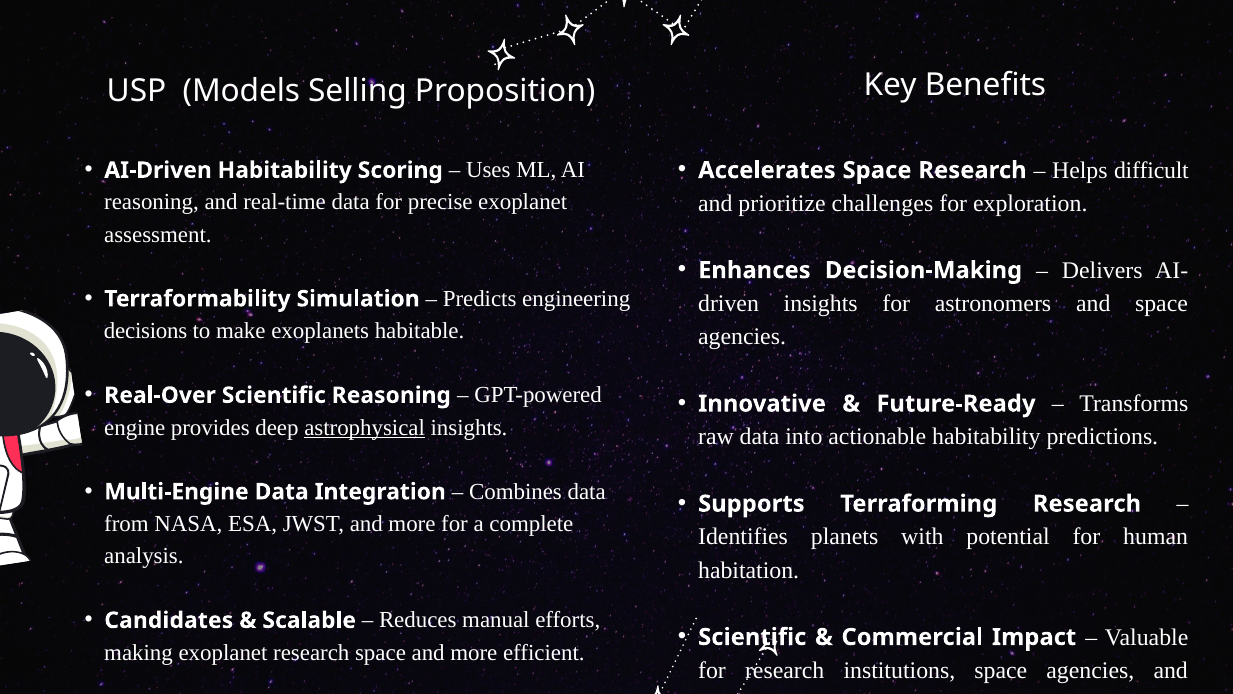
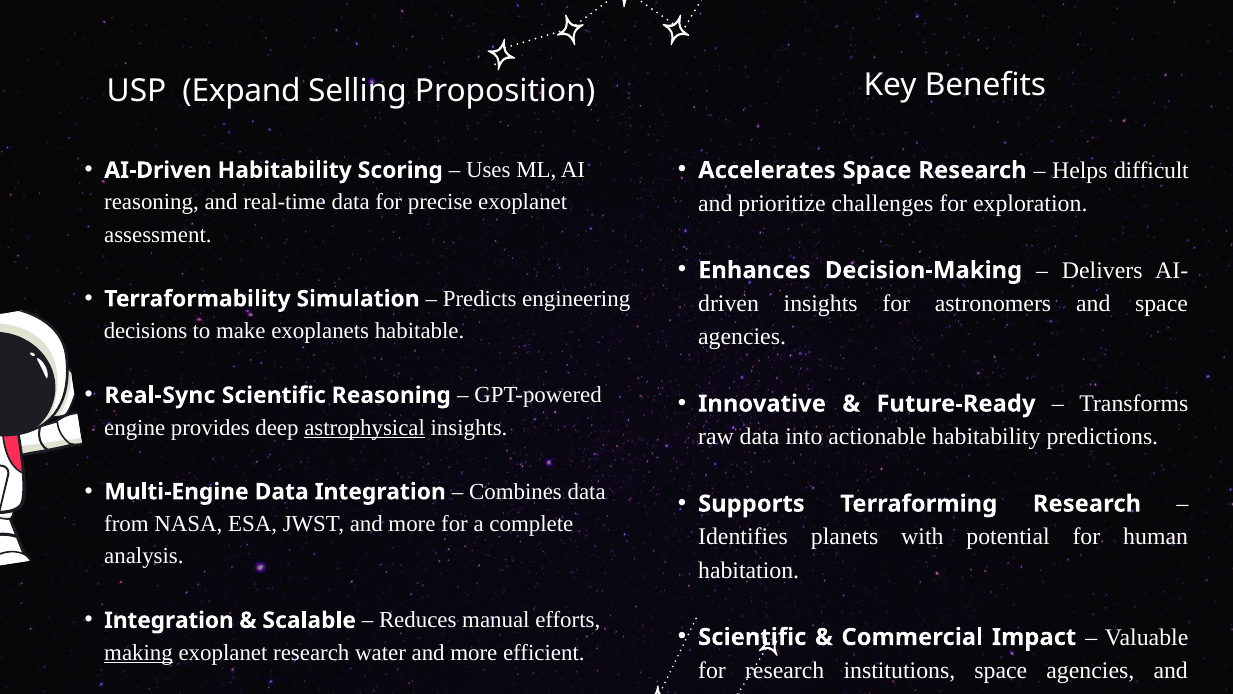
Models: Models -> Expand (241, 91)
Real-Over: Real-Over -> Real-Sync (160, 395)
Candidates: Candidates -> Integration (169, 620)
making underline: none -> present (139, 652)
research space: space -> water (380, 652)
